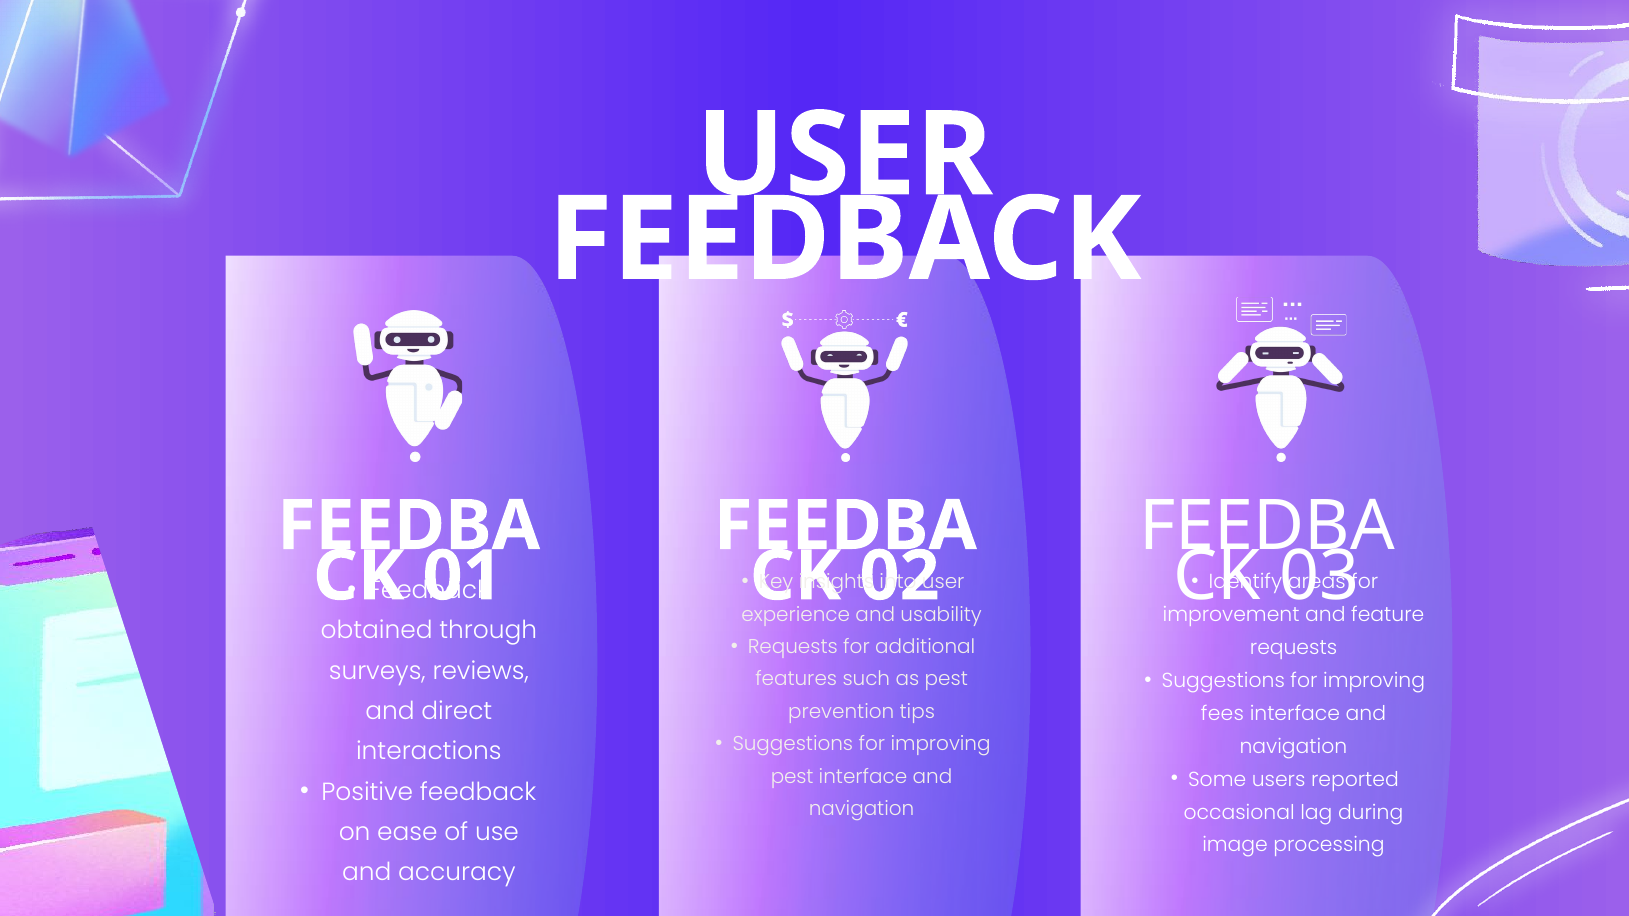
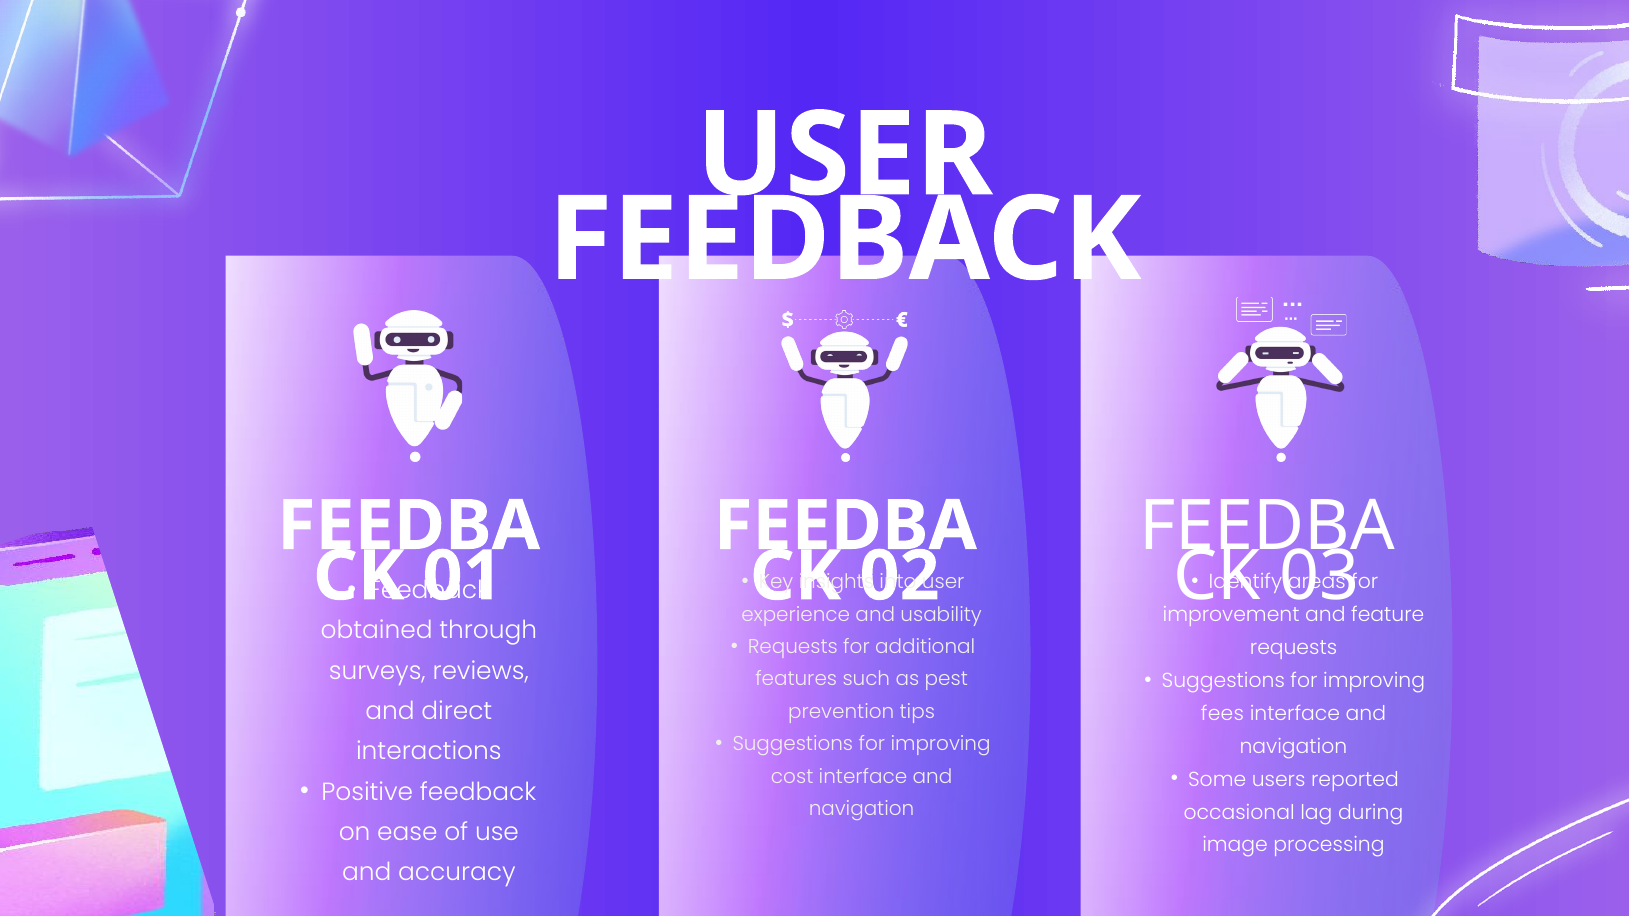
pest: pest -> cost (792, 777)
